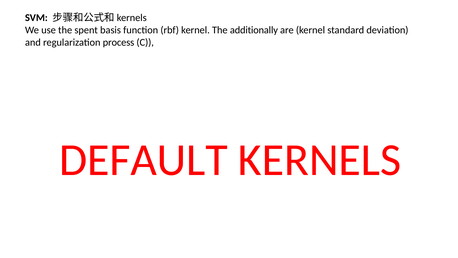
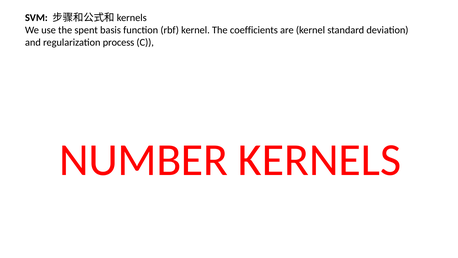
additionally: additionally -> coefficients (254, 30)
DEFAULT: DEFAULT -> NUMBER (144, 160)
